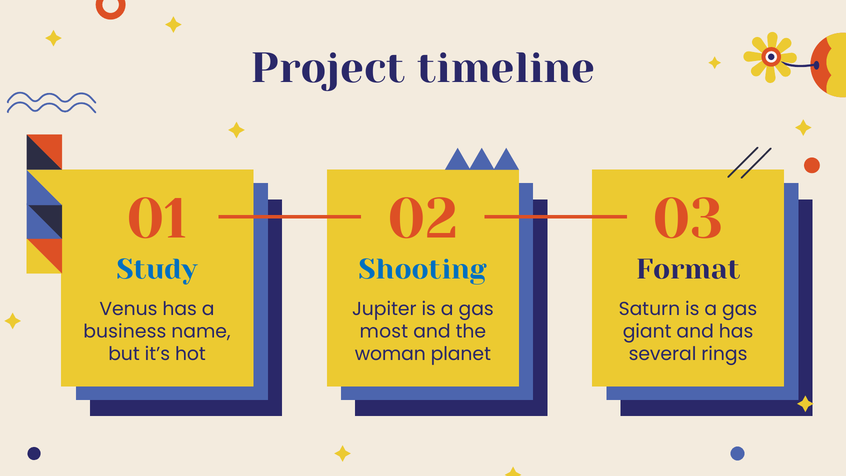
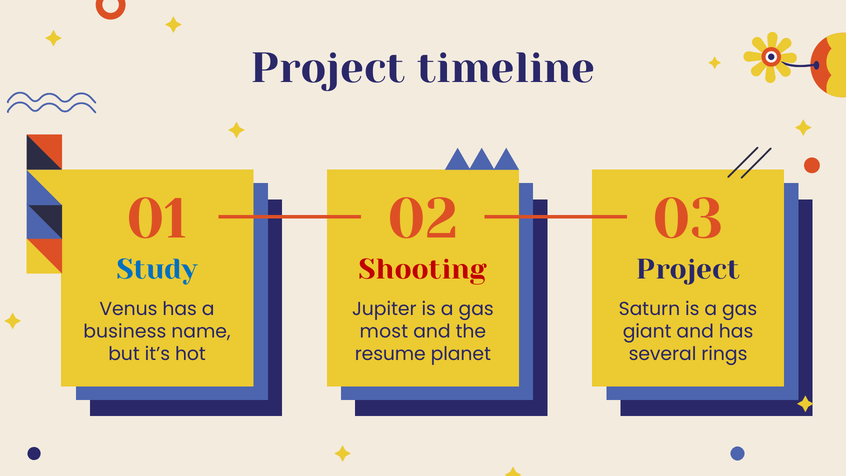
Shooting colour: blue -> red (423, 269)
Format: Format -> Project (688, 269)
woman: woman -> resume (390, 354)
